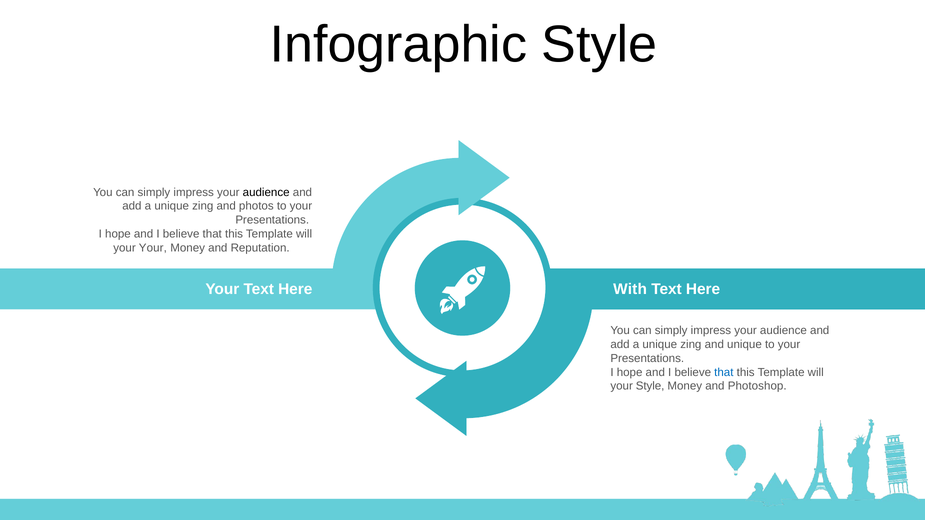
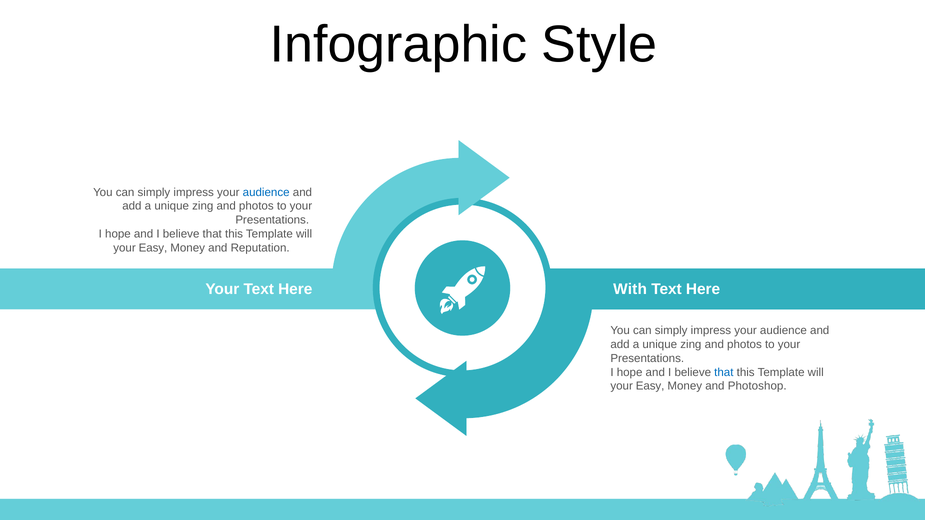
audience colour: black -> blue (266, 192)
Your: Your -> Easy (153, 248)
unique: unique -> photos (744, 345)
Style: Style -> Easy (650, 386)
